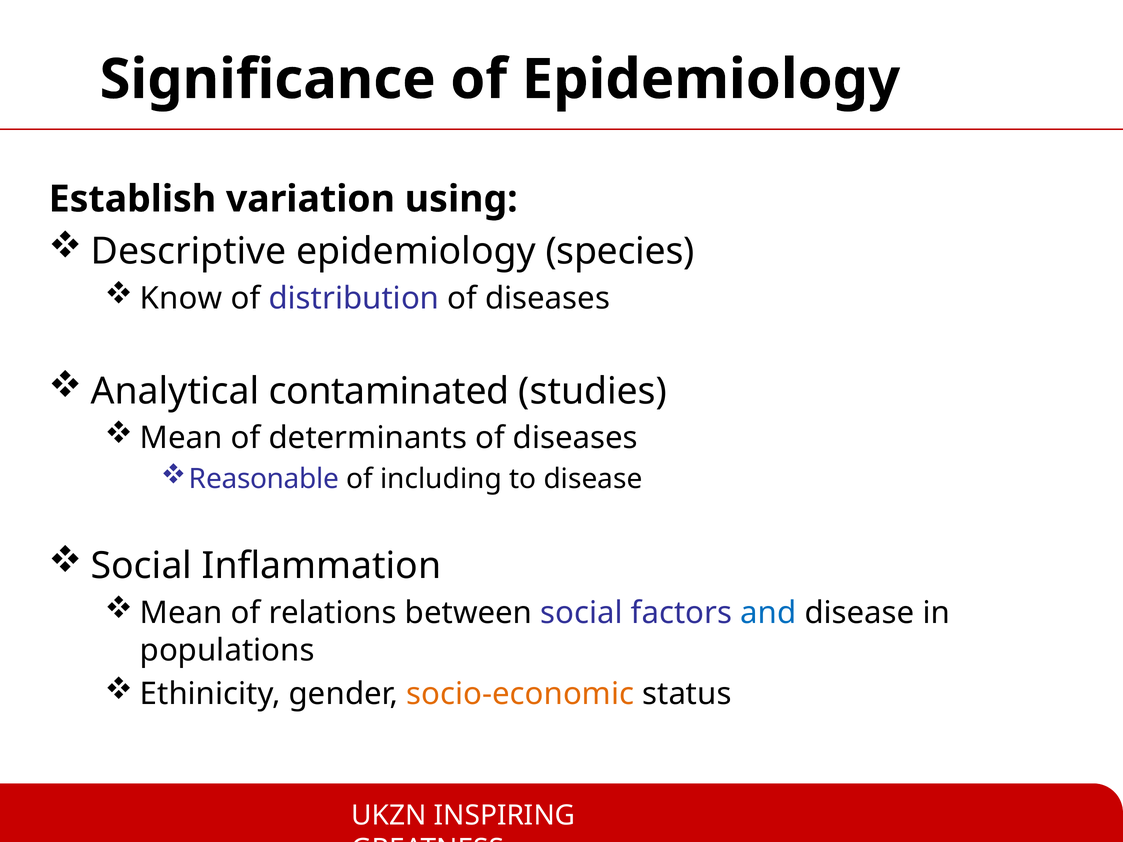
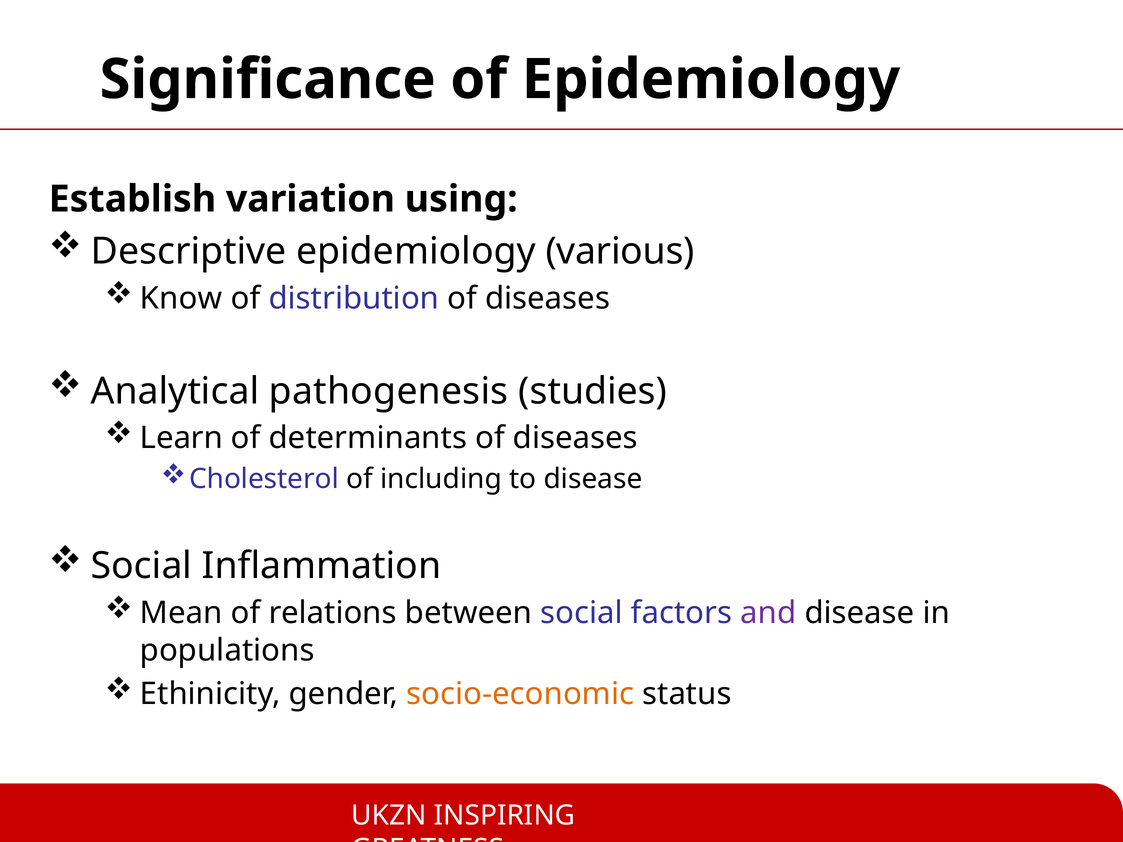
species: species -> various (620, 252)
contaminated: contaminated -> pathogenesis (389, 391)
Mean: Mean -> Learn (181, 438)
Reasonable: Reasonable -> Cholesterol (264, 479)
and colour: blue -> purple (768, 613)
